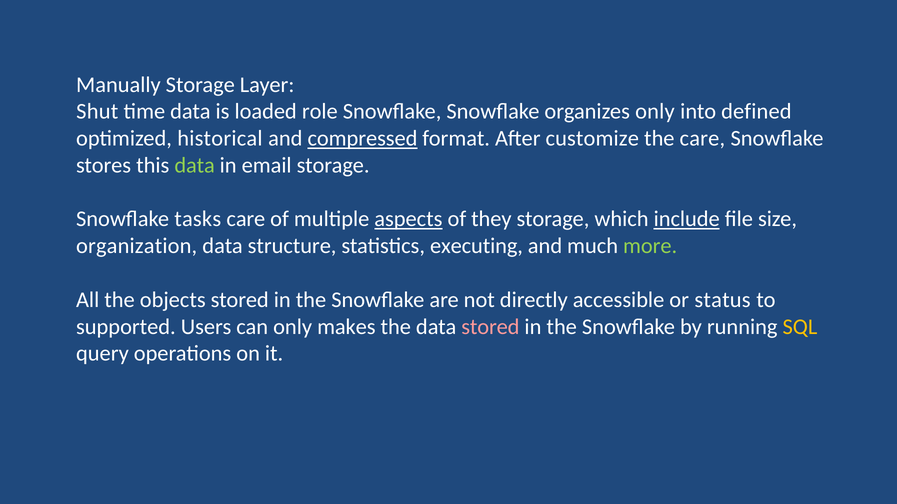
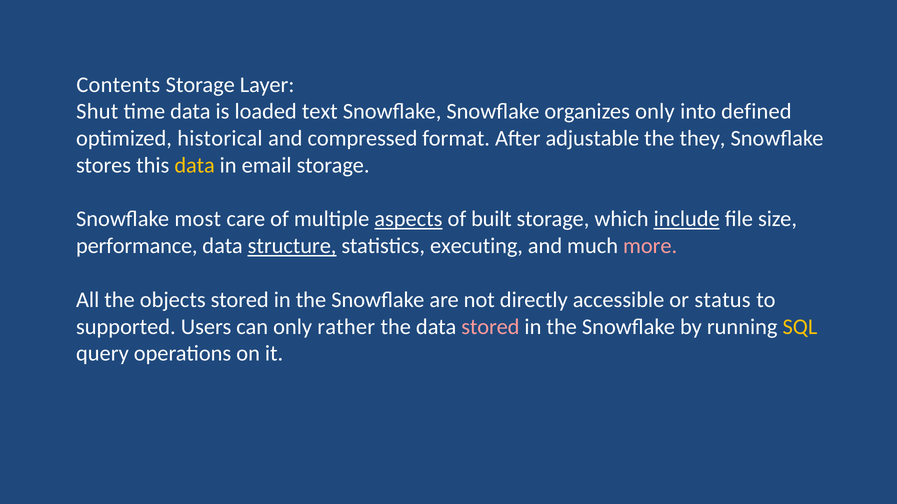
Manually: Manually -> Contents (118, 85)
role: role -> text (320, 112)
compressed underline: present -> none (363, 139)
customize: customize -> adjustable (592, 139)
the care: care -> they (703, 139)
data colour: light green -> yellow (195, 166)
tasks: tasks -> most (198, 219)
they: they -> built (491, 219)
organization: organization -> performance (137, 246)
structure underline: none -> present (292, 246)
more colour: light green -> pink (650, 246)
makes: makes -> rather (346, 327)
